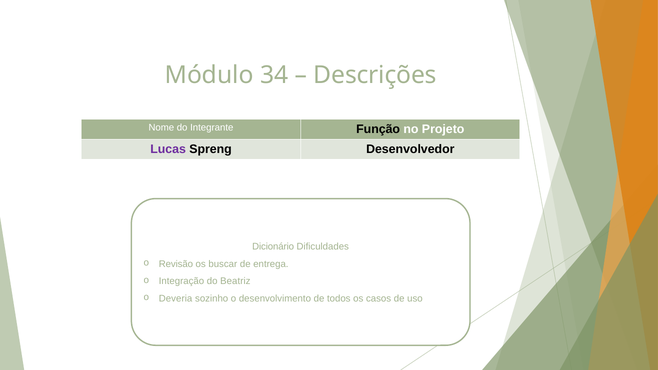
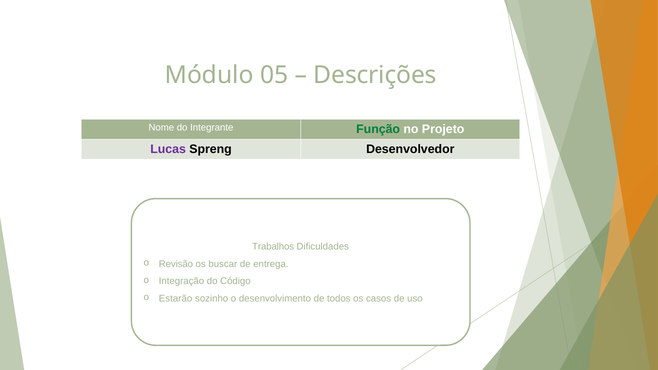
34: 34 -> 05 (274, 75)
Função colour: black -> green (378, 129)
Dicionário: Dicionário -> Trabalhos (273, 247)
Beatriz: Beatriz -> Código (235, 281)
Deveria: Deveria -> Estarão (176, 299)
